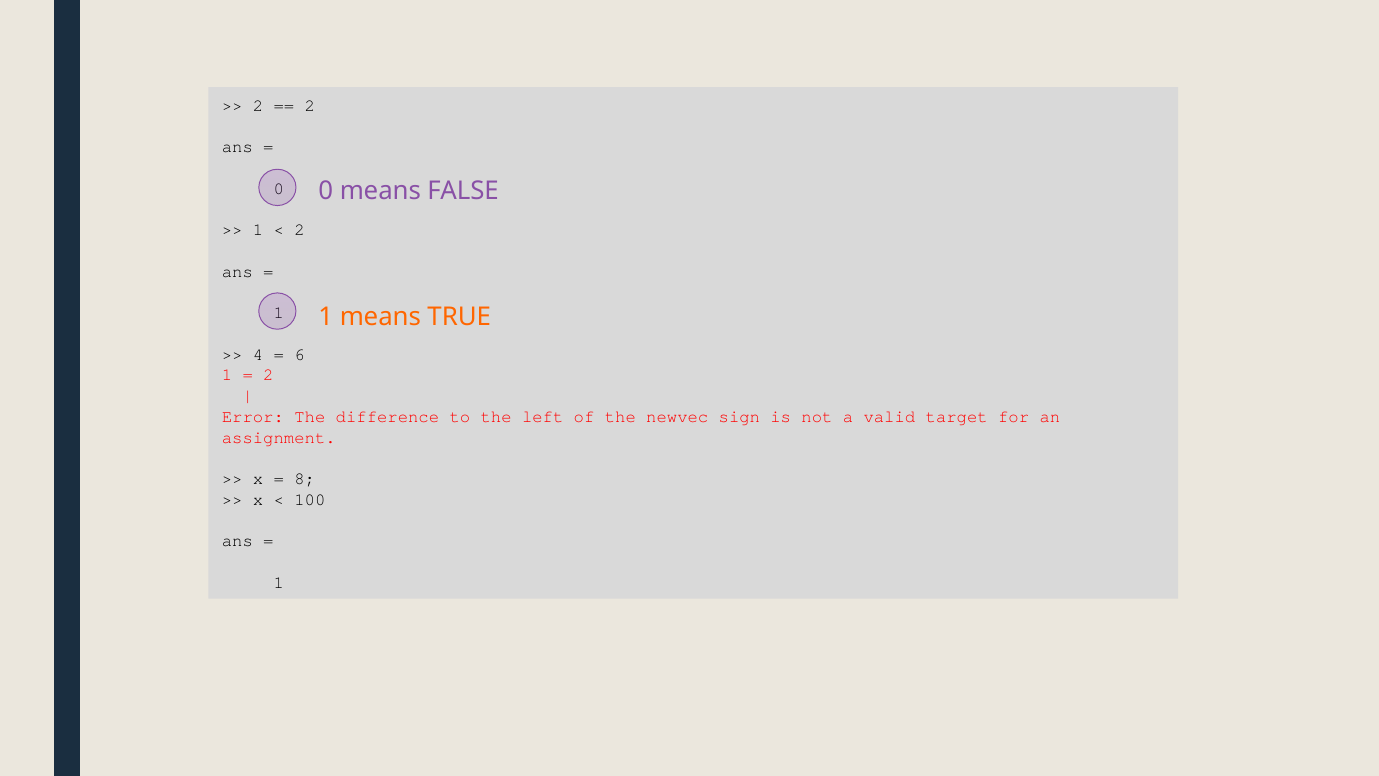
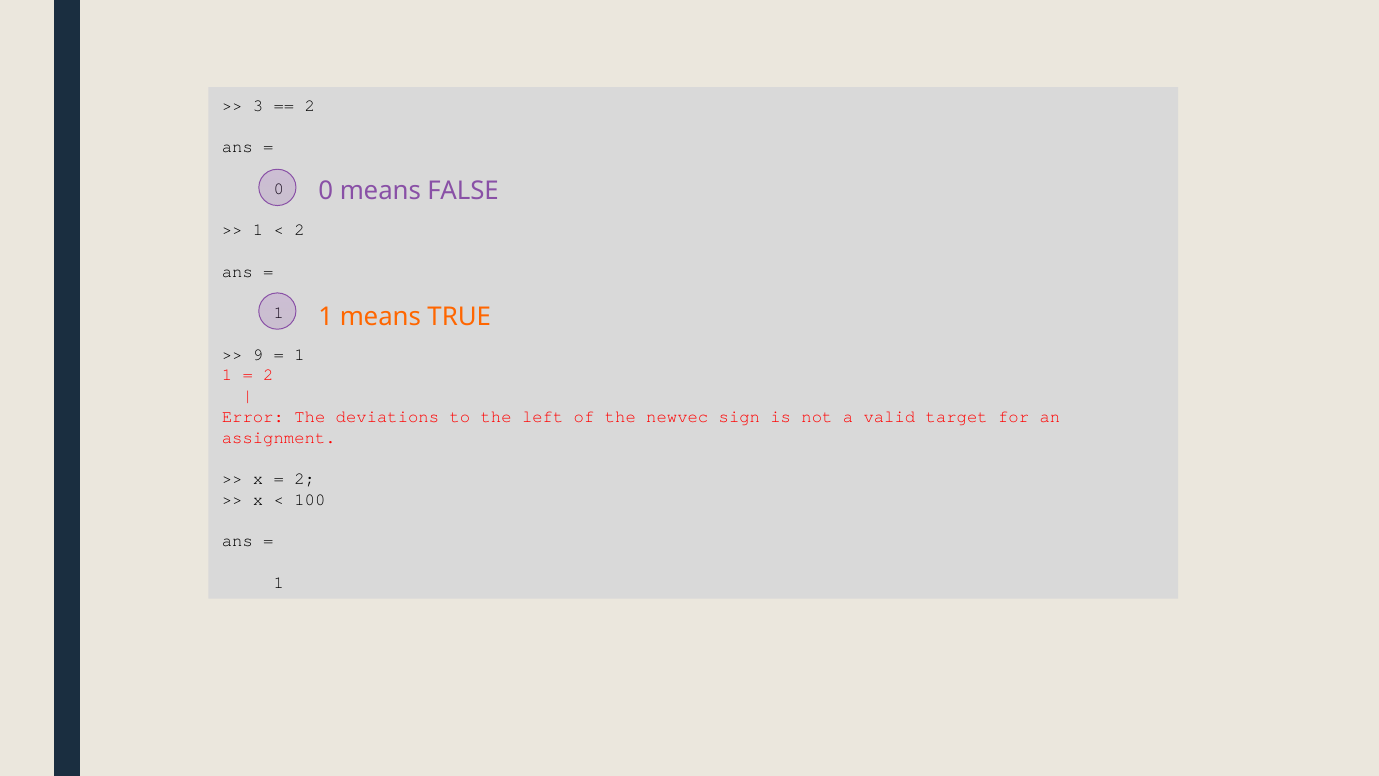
2: 2 -> 3 (258, 105)
4: 4 -> 9 (258, 354)
6: 6 -> 1 (299, 354)
difference: difference -> deviations (387, 416)
8: 8 -> 2 (305, 479)
